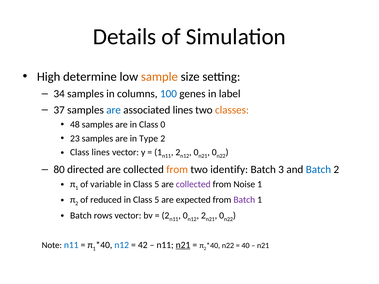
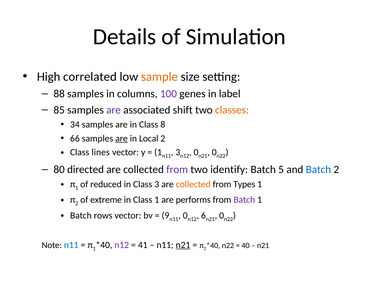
determine: determine -> correlated (90, 77)
34: 34 -> 88 (59, 94)
100 colour: blue -> purple (168, 94)
37: 37 -> 85 (59, 110)
are colour: blue -> purple (114, 110)
associated lines: lines -> shift (183, 110)
48: 48 -> 34 (75, 125)
Class 0: 0 -> 8 (163, 125)
23: 23 -> 66 (75, 139)
are underline: none -> present (122, 139)
Type: Type -> Local (149, 139)
2: 2 -> 3 (178, 152)
from colour: orange -> purple (177, 170)
3: 3 -> 5 (281, 170)
variable: variable -> reduced (106, 184)
5: 5 -> 3 (157, 184)
collected colour: purple -> orange (193, 184)
Noise: Noise -> Types (244, 184)
reduced: reduced -> extreme (106, 200)
5: 5 -> 1 (157, 200)
expected: expected -> performs (193, 200)
2: 2 -> 9 (165, 216)
2: 2 -> 6 (203, 216)
n12 colour: blue -> purple (122, 245)
42: 42 -> 41 (143, 245)
